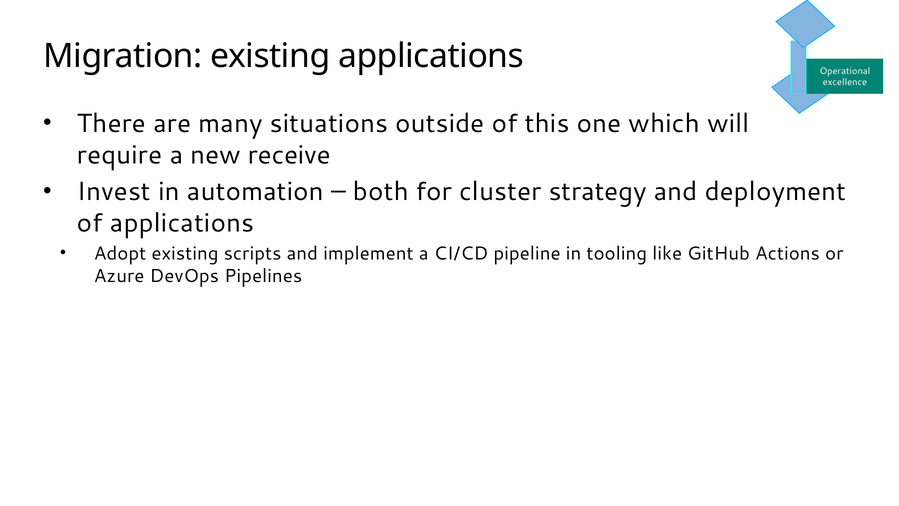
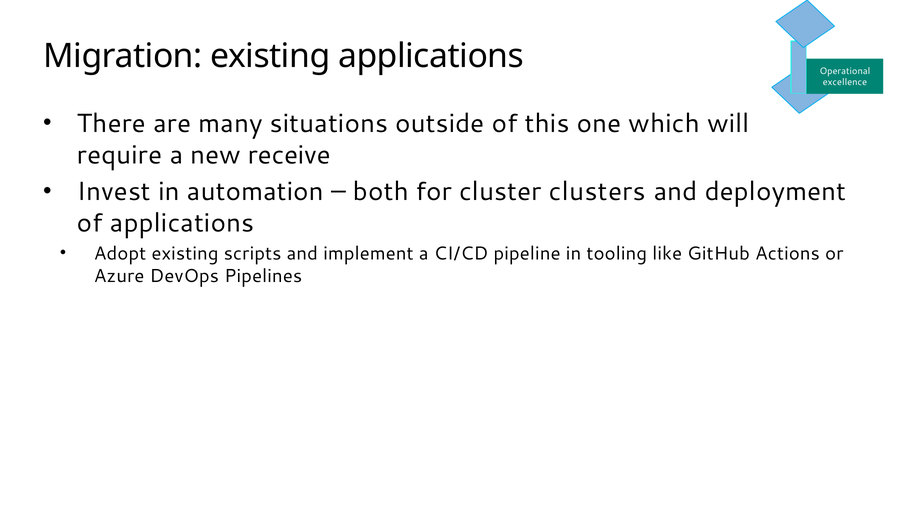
strategy: strategy -> clusters (597, 192)
